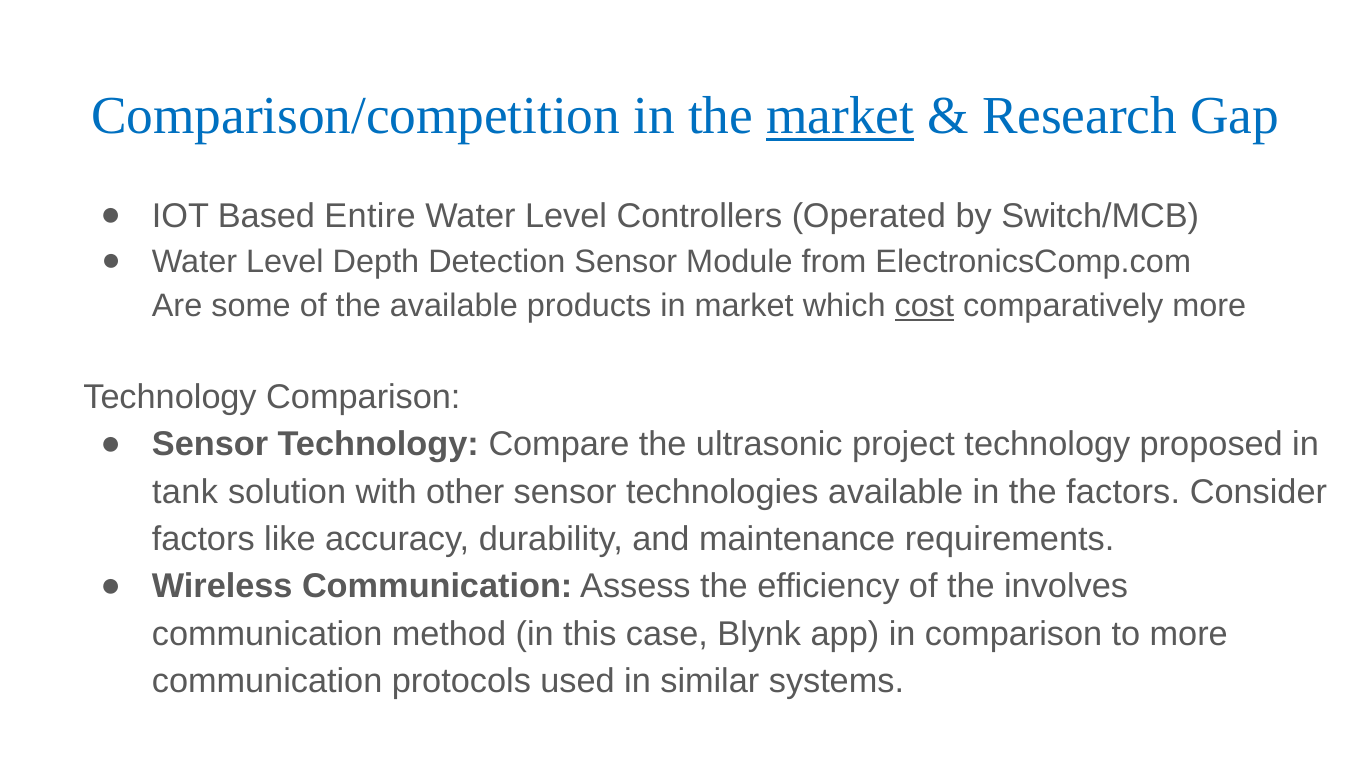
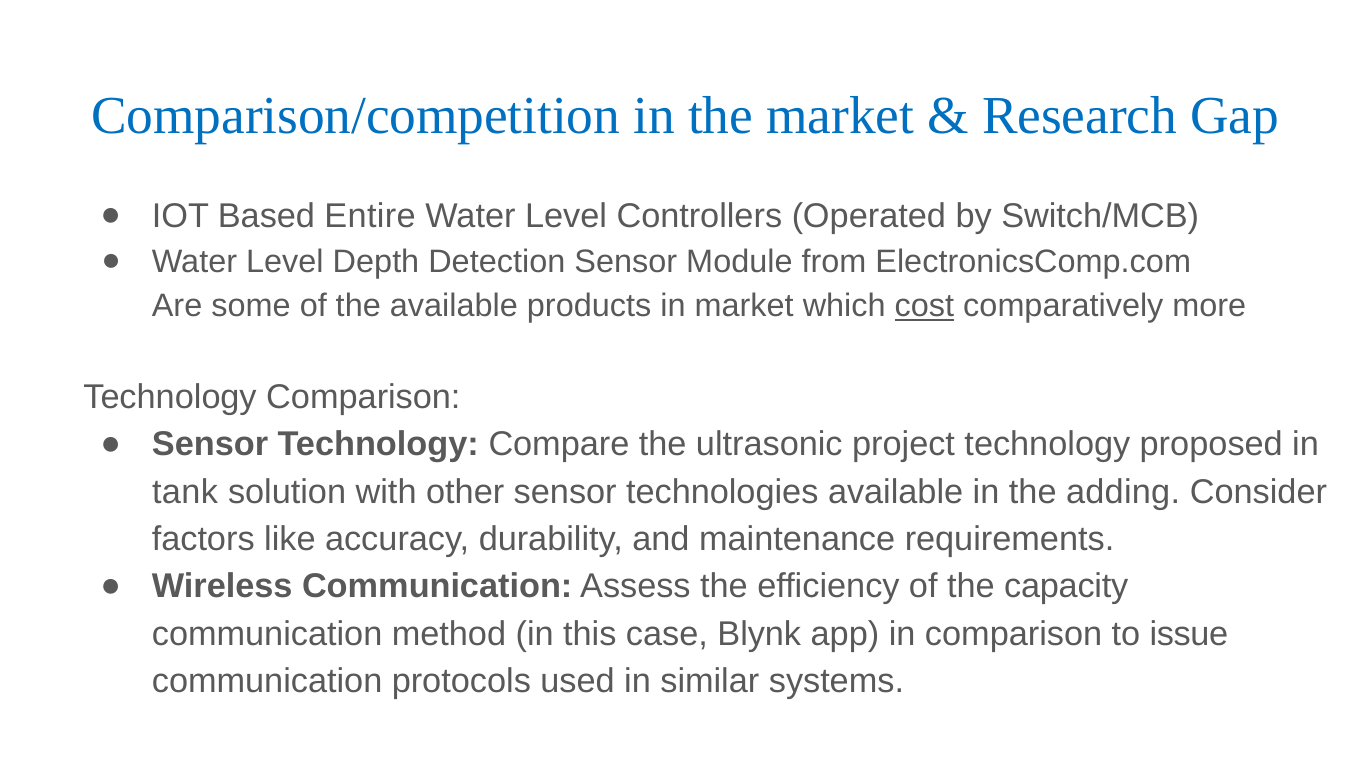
market underline: present -> none (840, 116)
the factors: factors -> adding (1123, 492)
involves: involves -> capacity (1066, 586)
to more: more -> issue (1189, 634)
